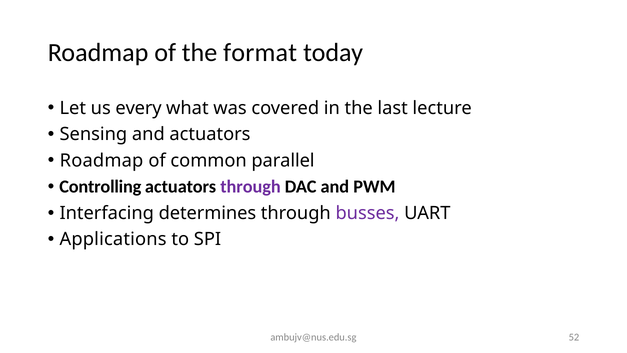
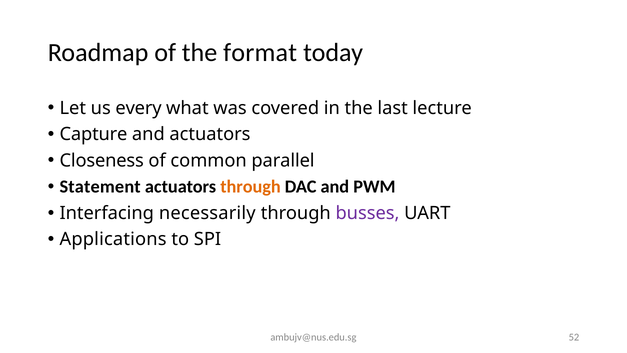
Sensing: Sensing -> Capture (93, 134)
Roadmap: Roadmap -> Closeness (102, 160)
Controlling: Controlling -> Statement (100, 187)
through colour: purple -> orange (251, 187)
determines: determines -> necessarily (207, 213)
